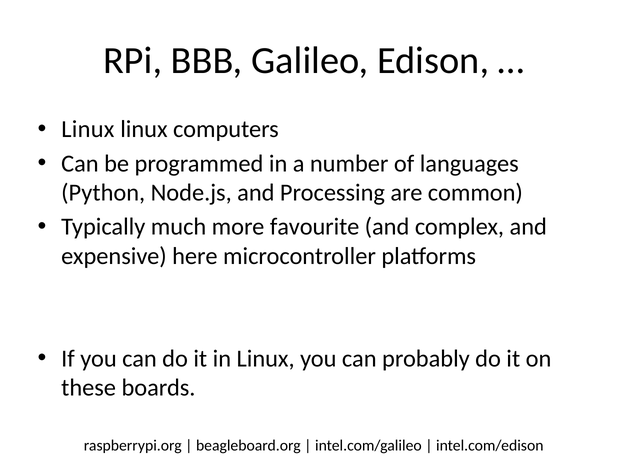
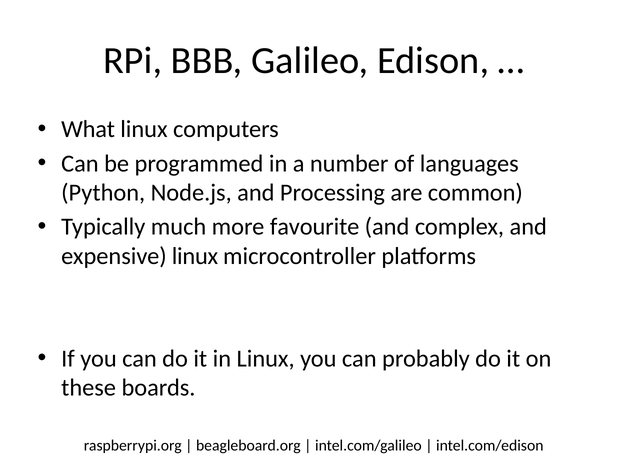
Linux: Linux -> What (88, 129)
expensive here: here -> linux (195, 256)
